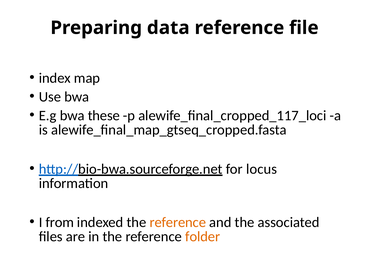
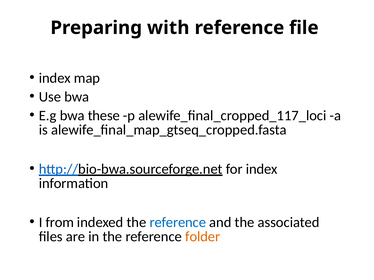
data: data -> with (168, 28)
for locus: locus -> index (262, 169)
reference colour: orange -> blue (178, 223)
